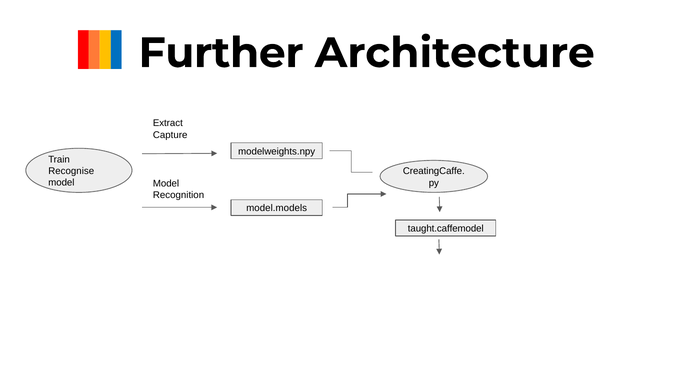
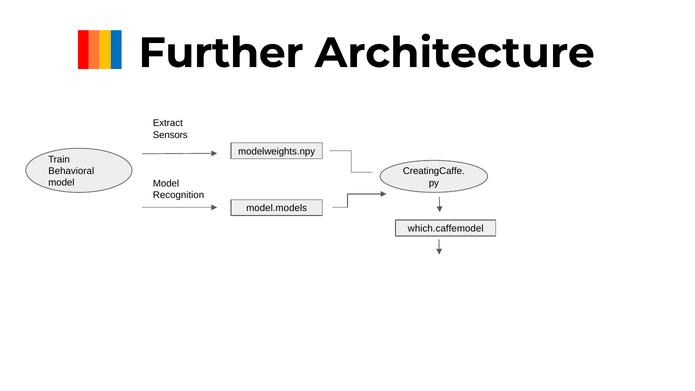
Capture: Capture -> Sensors (170, 135)
Recognise: Recognise -> Behavioral (71, 171)
taught.caffemodel: taught.caffemodel -> which.caffemodel (446, 229)
